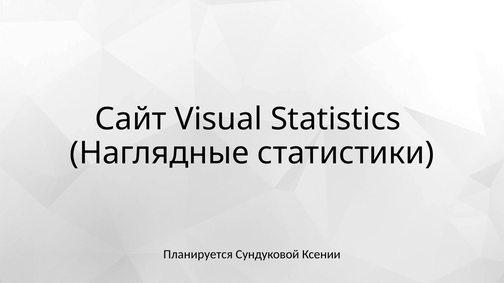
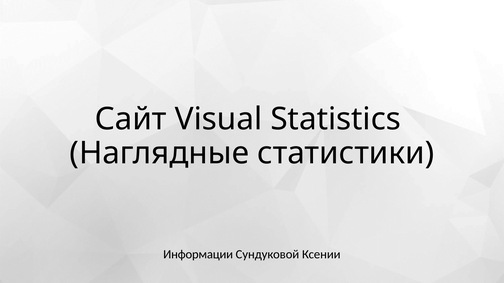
Планируется: Планируется -> Информации (198, 255)
